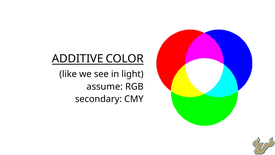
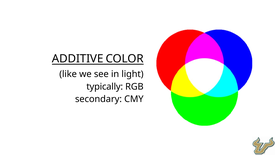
assume: assume -> typically (105, 86)
